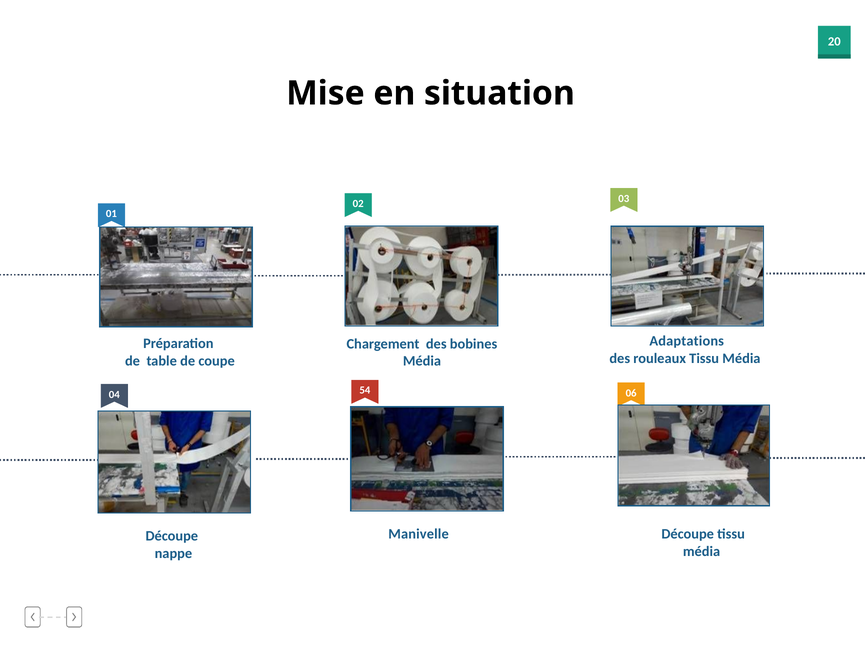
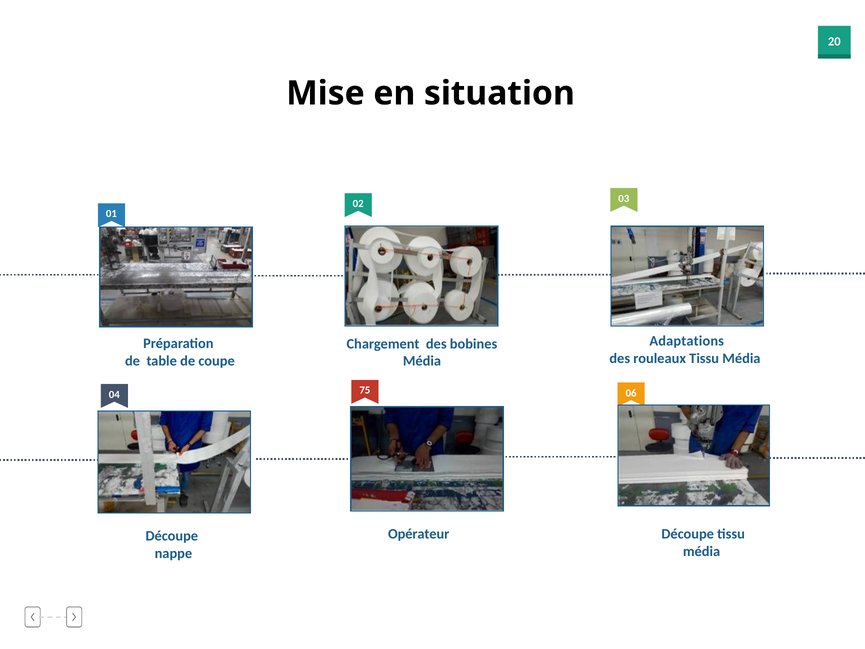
54: 54 -> 75 (365, 390)
Manivelle: Manivelle -> Opérateur (419, 534)
